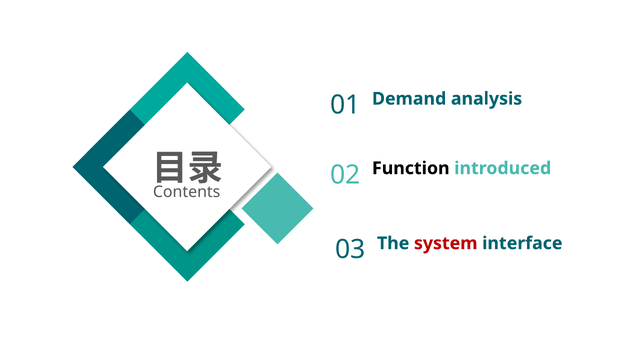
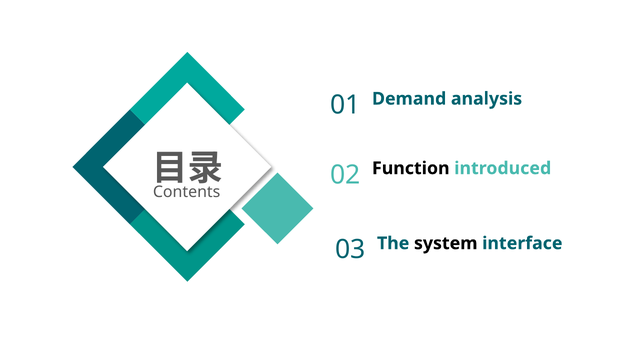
system colour: red -> black (446, 243)
